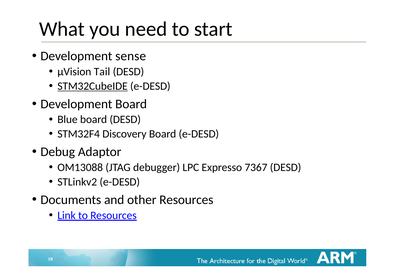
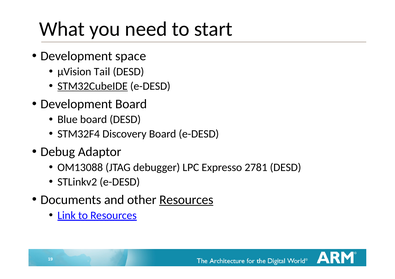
sense: sense -> space (131, 56)
7367: 7367 -> 2781 (256, 167)
Resources underline: none -> present (186, 200)
